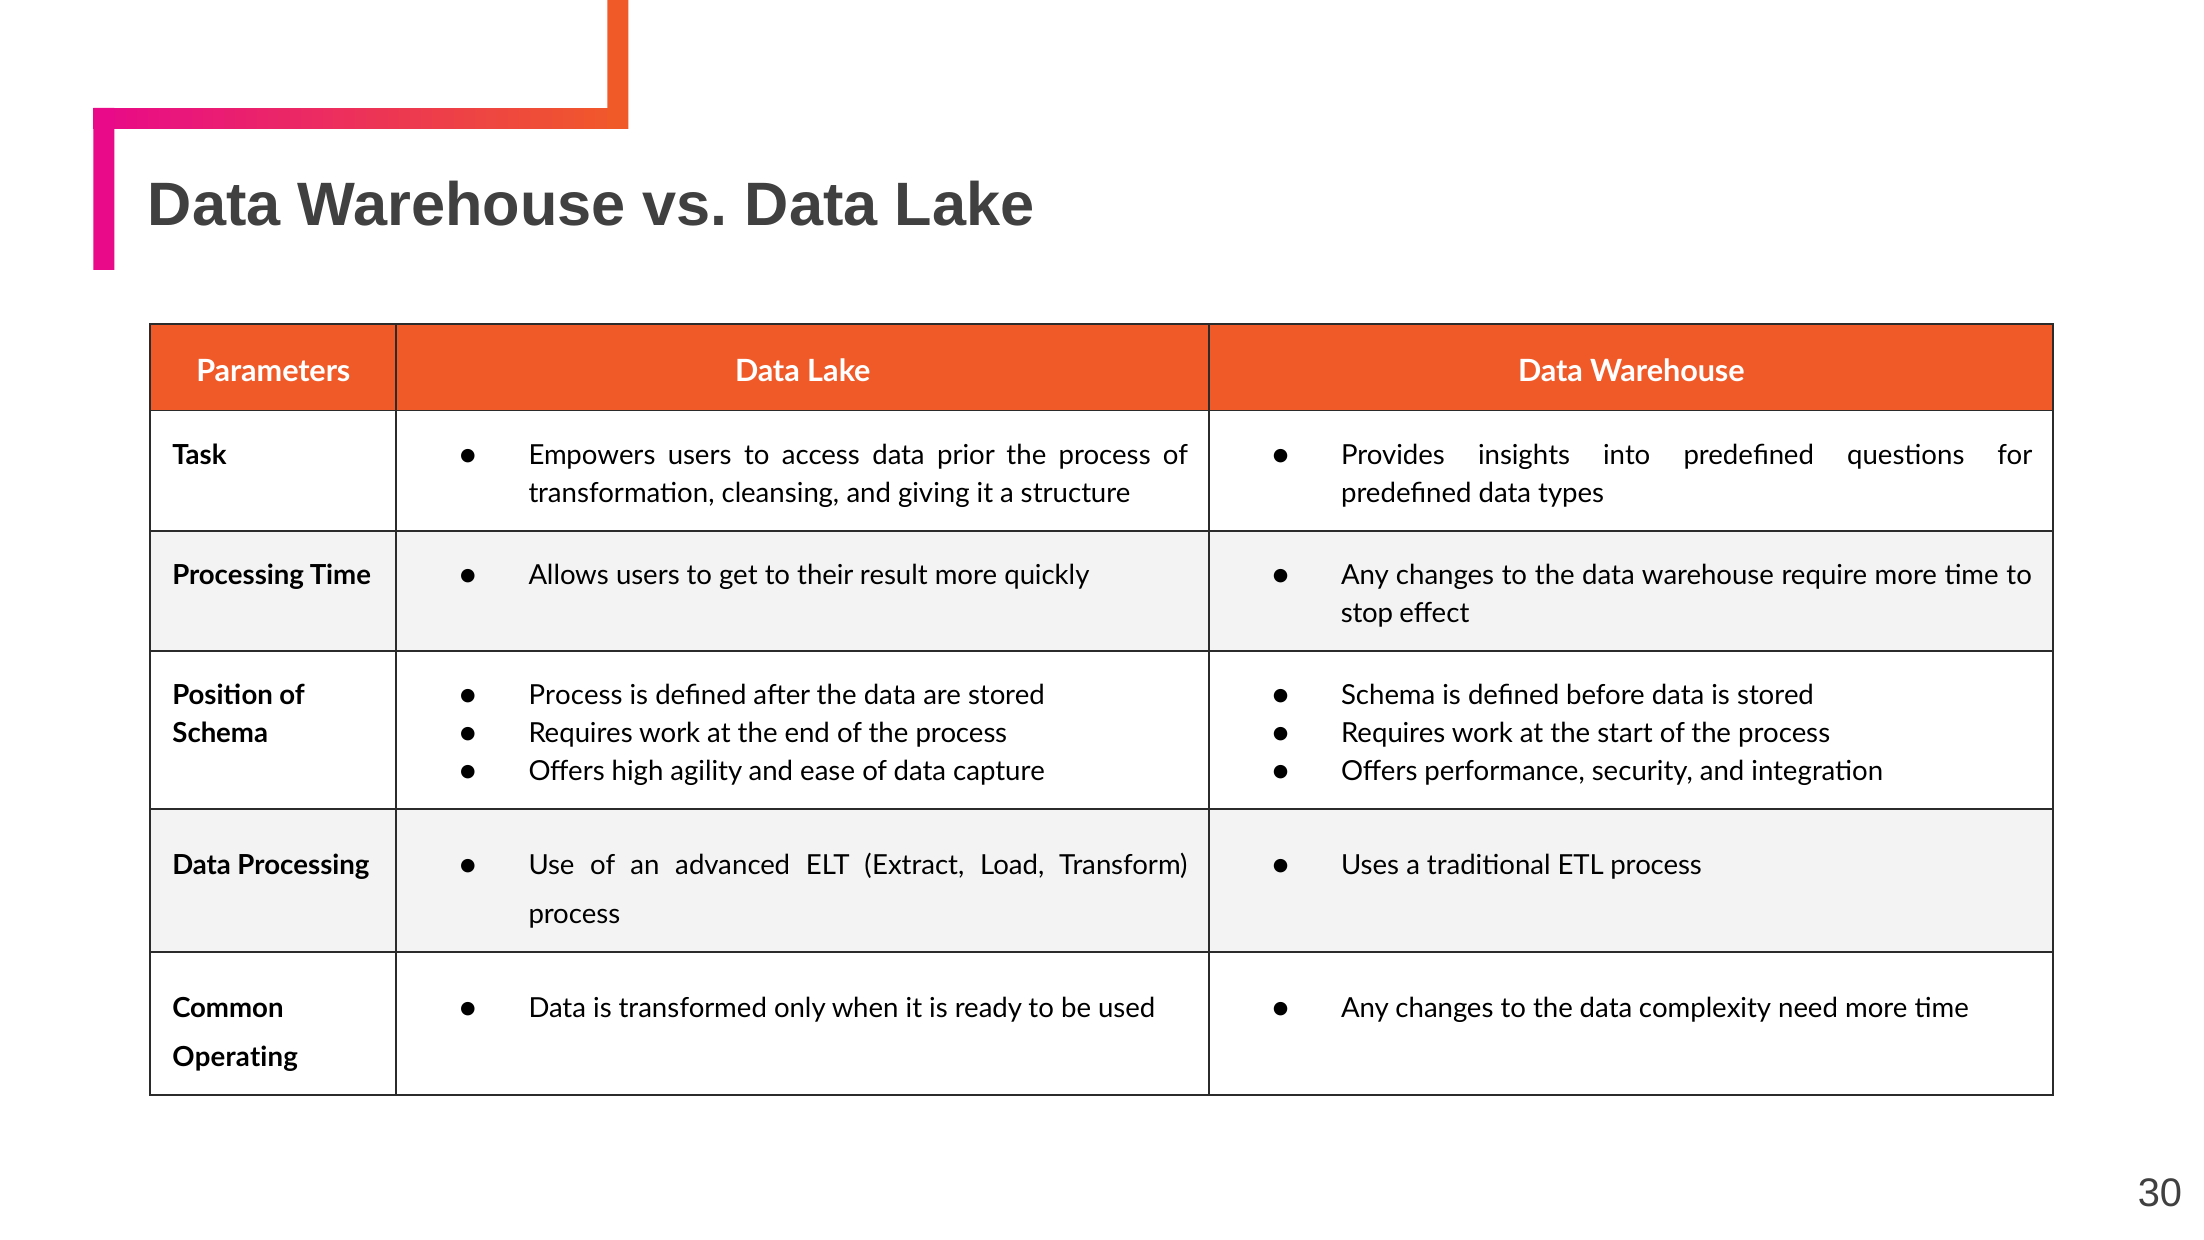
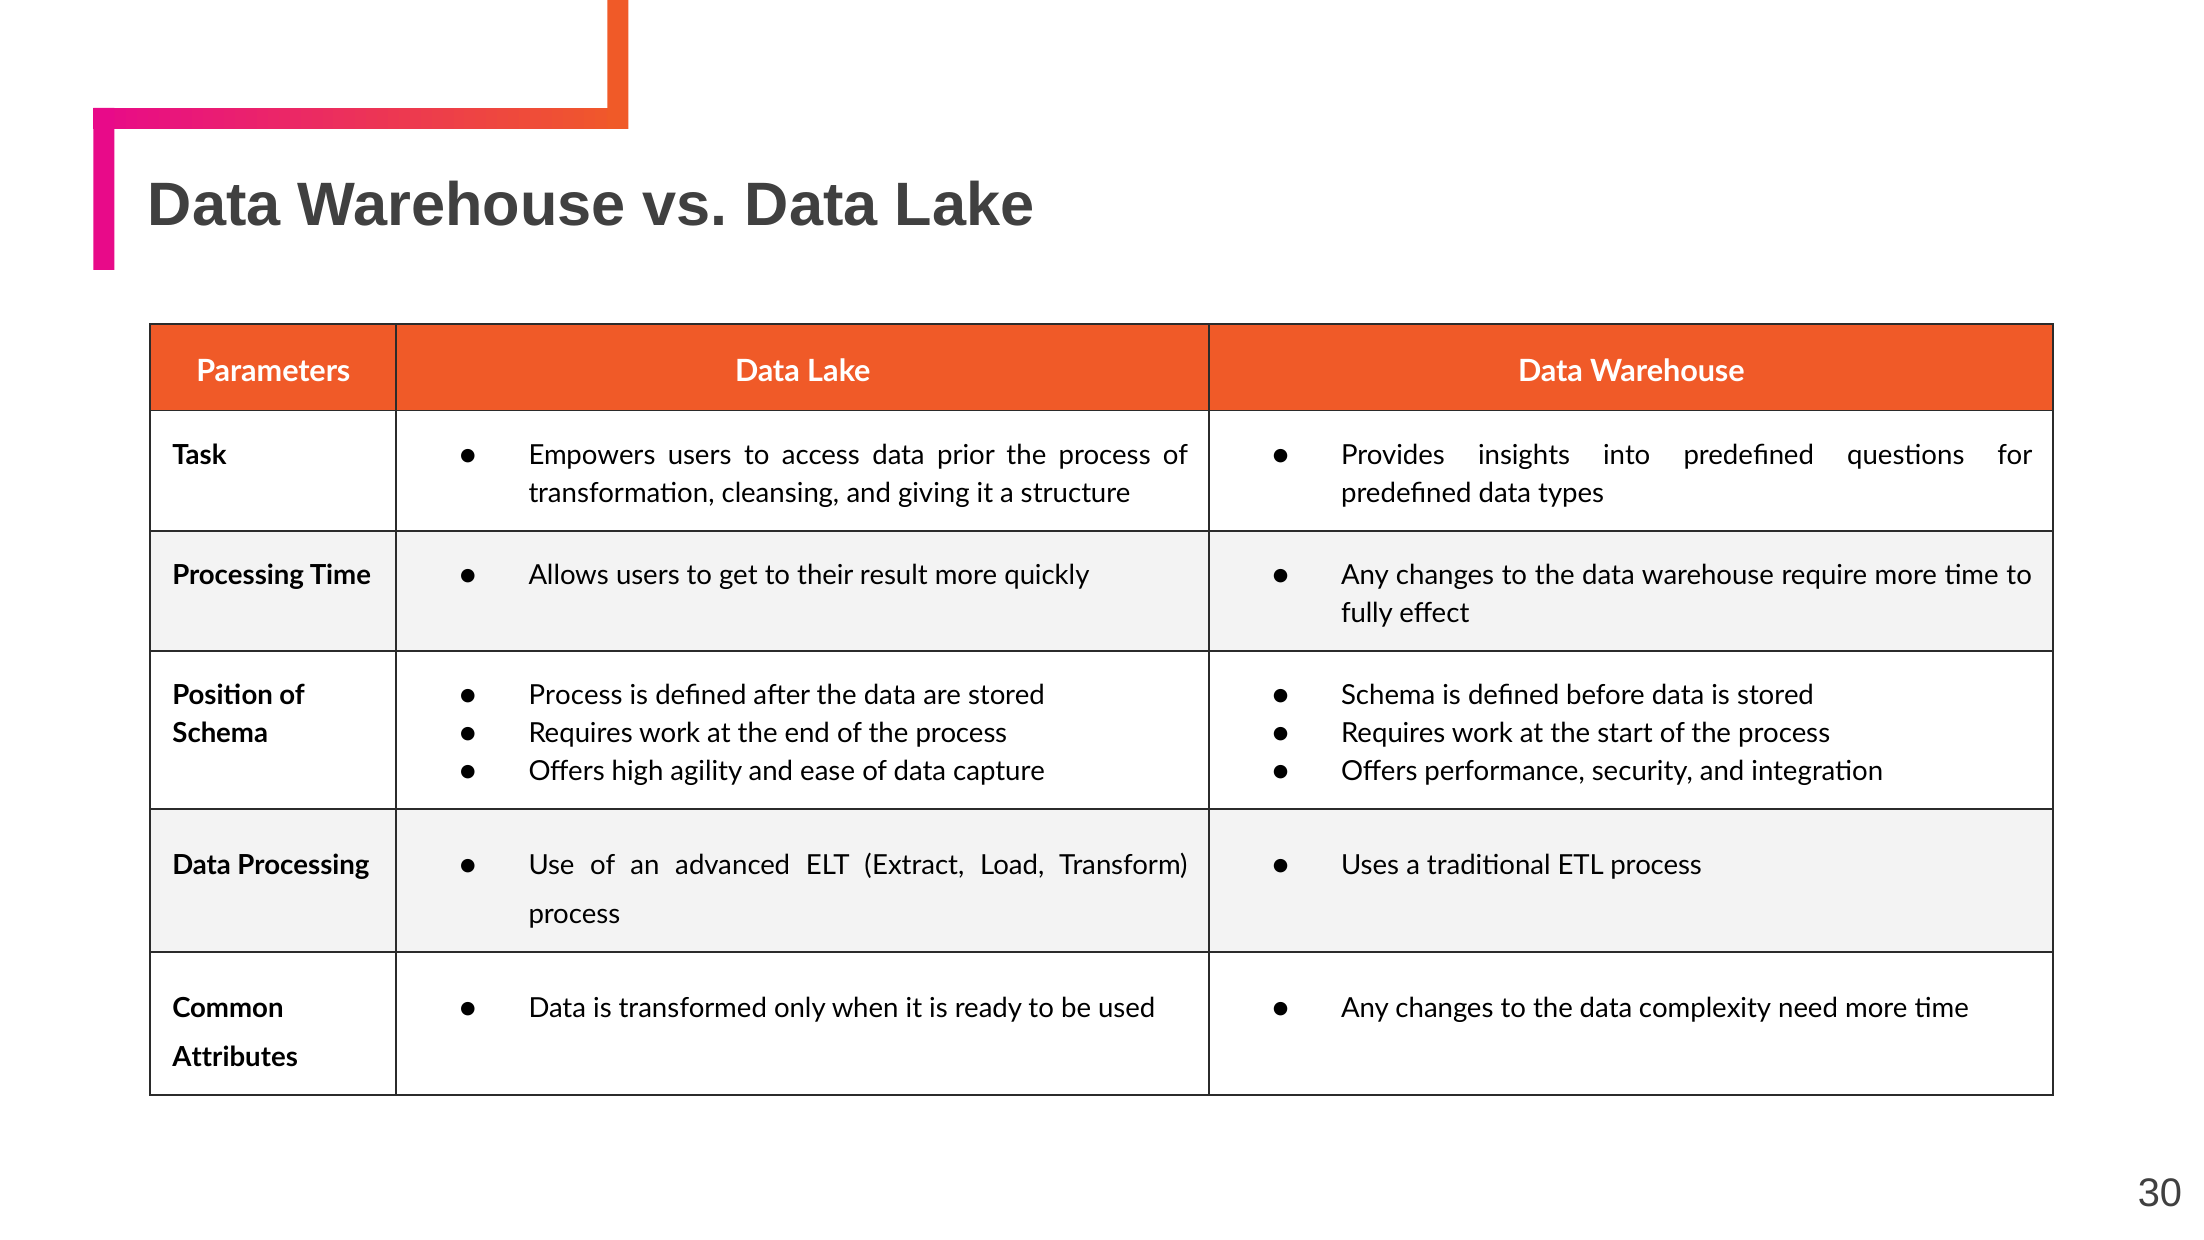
stop: stop -> fully (1367, 613)
Operating: Operating -> Attributes (235, 1058)
